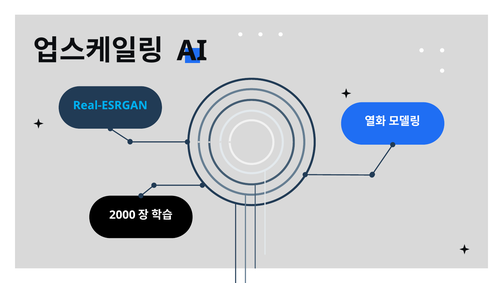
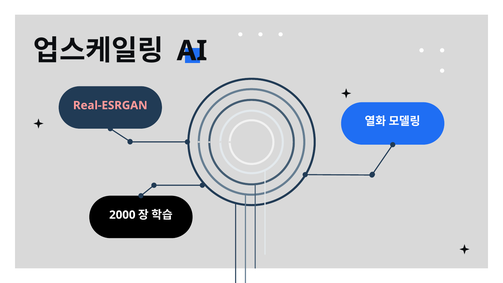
Real-ESRGAN colour: light blue -> pink (110, 105)
